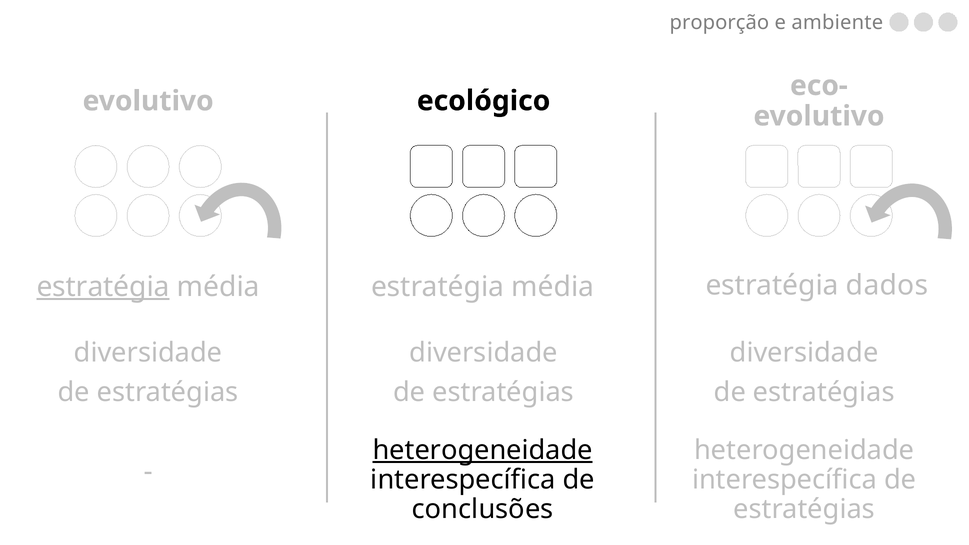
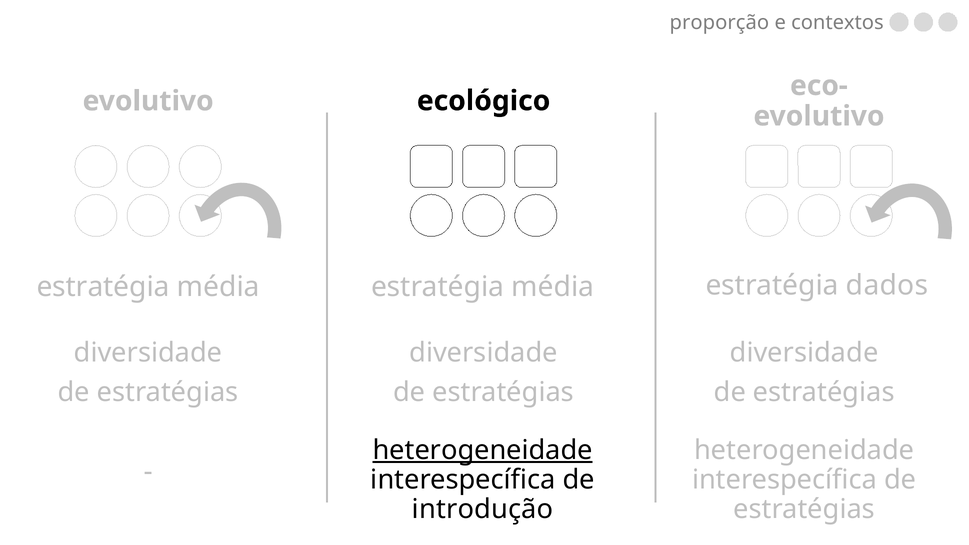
ambiente: ambiente -> contextos (837, 23)
estratégia underline: present -> none (103, 287)
conclusões: conclusões -> introdução (483, 509)
